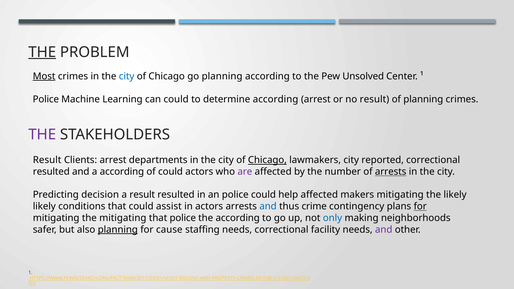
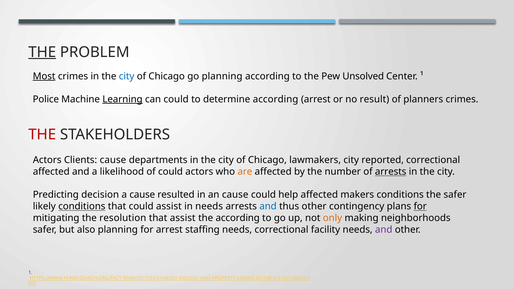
Learning underline: none -> present (122, 99)
of planning: planning -> planners (423, 99)
THE colour: purple -> red (42, 135)
Result: Result -> Actors (47, 160)
Clients arrest: arrest -> cause (113, 160)
Chicago underline: present -> none (267, 160)
resulted: resulted -> affected (51, 172)
a according: according -> likelihood (122, 172)
are colour: purple -> orange (245, 172)
a result: result -> cause (142, 195)
an police: police -> cause (235, 195)
makers mitigating: mitigating -> conditions (400, 195)
the likely: likely -> safer (455, 195)
conditions underline: none -> present (82, 206)
in actors: actors -> needs (209, 206)
thus crime: crime -> other (314, 206)
the mitigating: mitigating -> resolution (123, 218)
that police: police -> assist (183, 218)
only colour: blue -> orange (332, 218)
planning underline: present -> none (118, 230)
for cause: cause -> arrest (169, 230)
